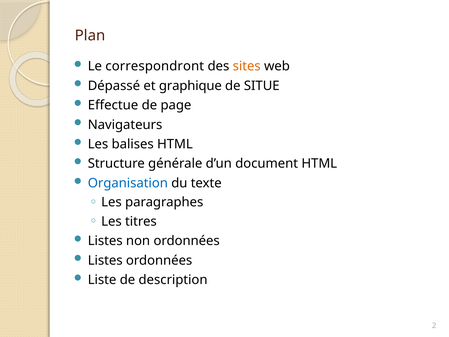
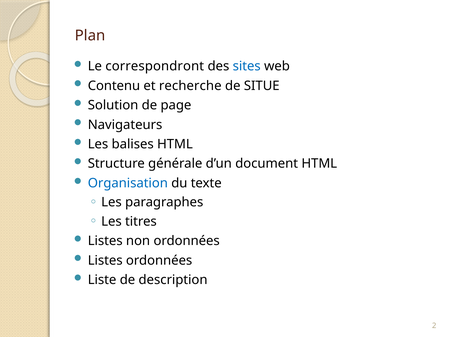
sites colour: orange -> blue (247, 66)
Dépassé: Dépassé -> Contenu (114, 86)
graphique: graphique -> recherche (190, 86)
Effectue: Effectue -> Solution (113, 105)
